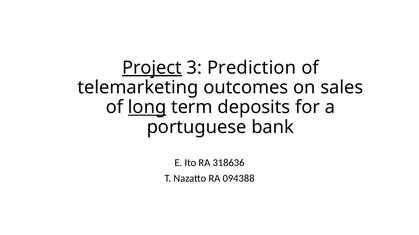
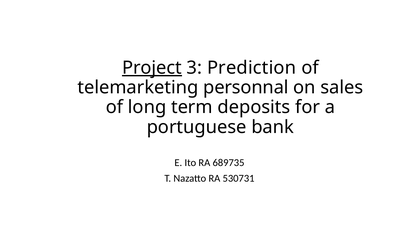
outcomes: outcomes -> personnal (246, 88)
long underline: present -> none (147, 108)
318636: 318636 -> 689735 (229, 163)
094388: 094388 -> 530731 (239, 179)
